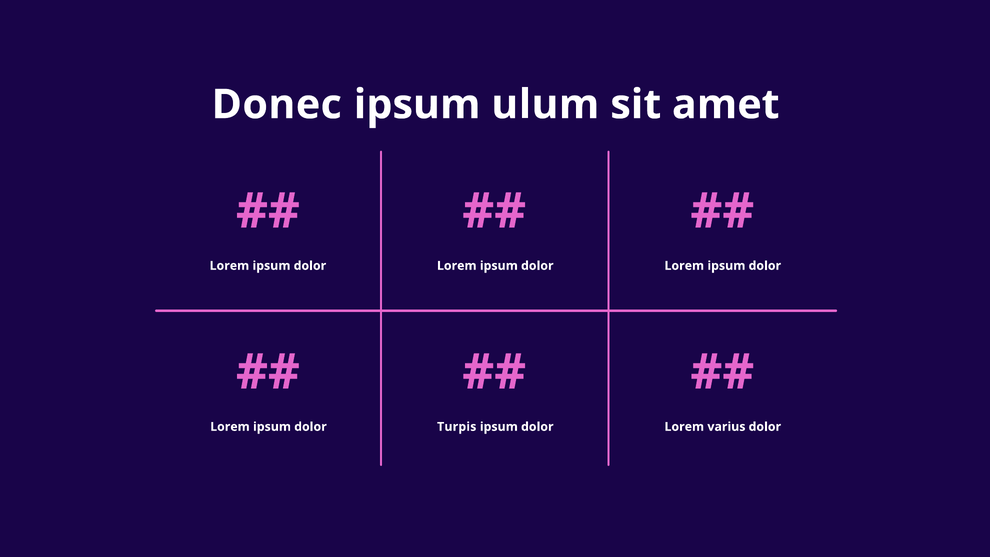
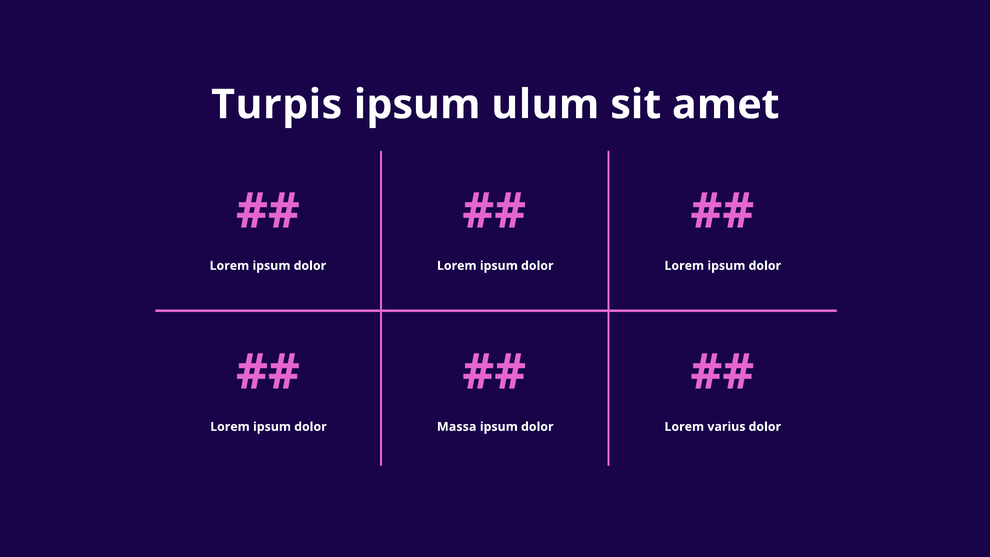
Donec: Donec -> Turpis (277, 105)
Turpis: Turpis -> Massa (457, 427)
